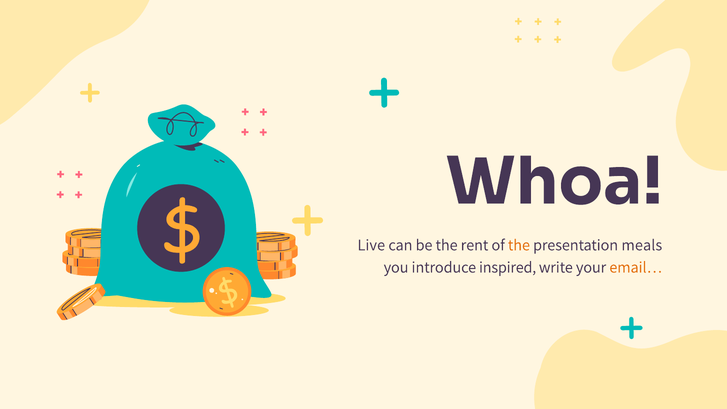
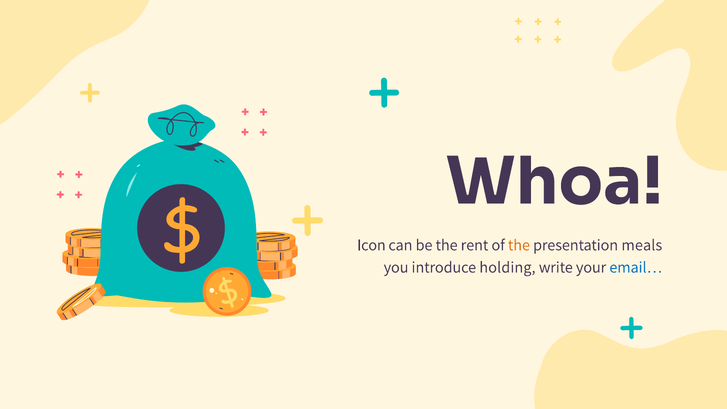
Live: Live -> Icon (371, 245)
inspired: inspired -> holding (507, 267)
email… colour: orange -> blue (636, 267)
